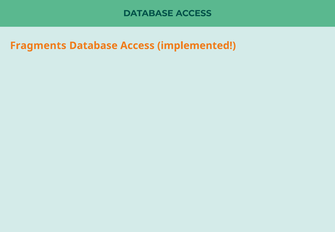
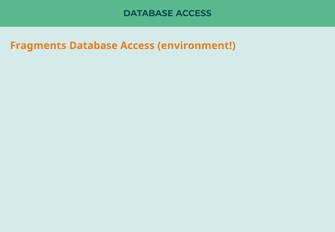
implemented: implemented -> environment (196, 46)
